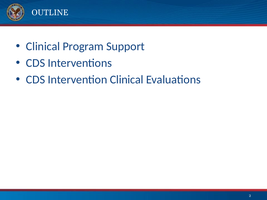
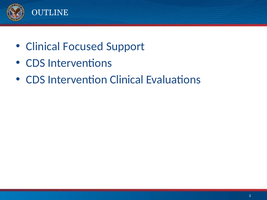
Program: Program -> Focused (83, 46)
